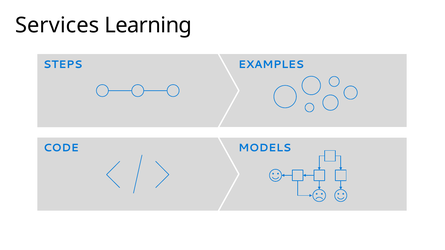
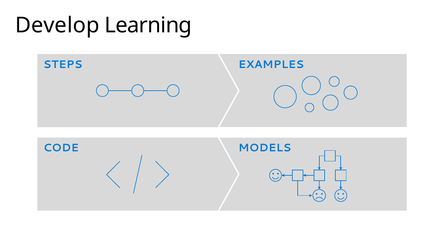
Services: Services -> Develop (57, 25)
